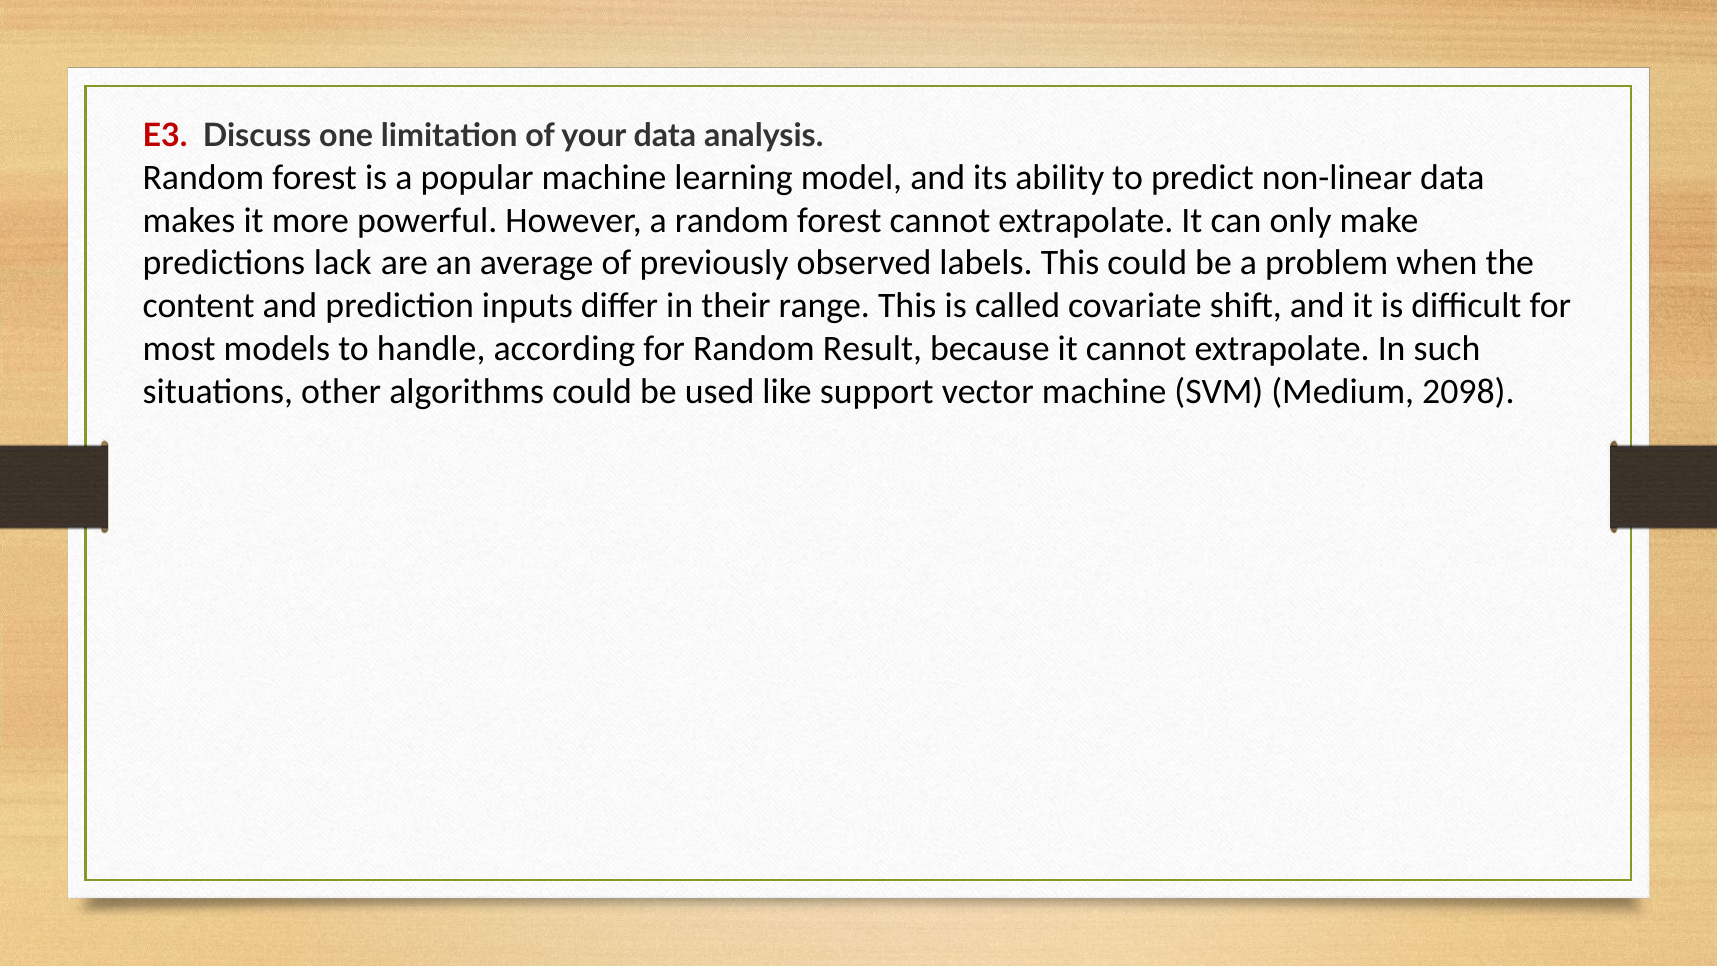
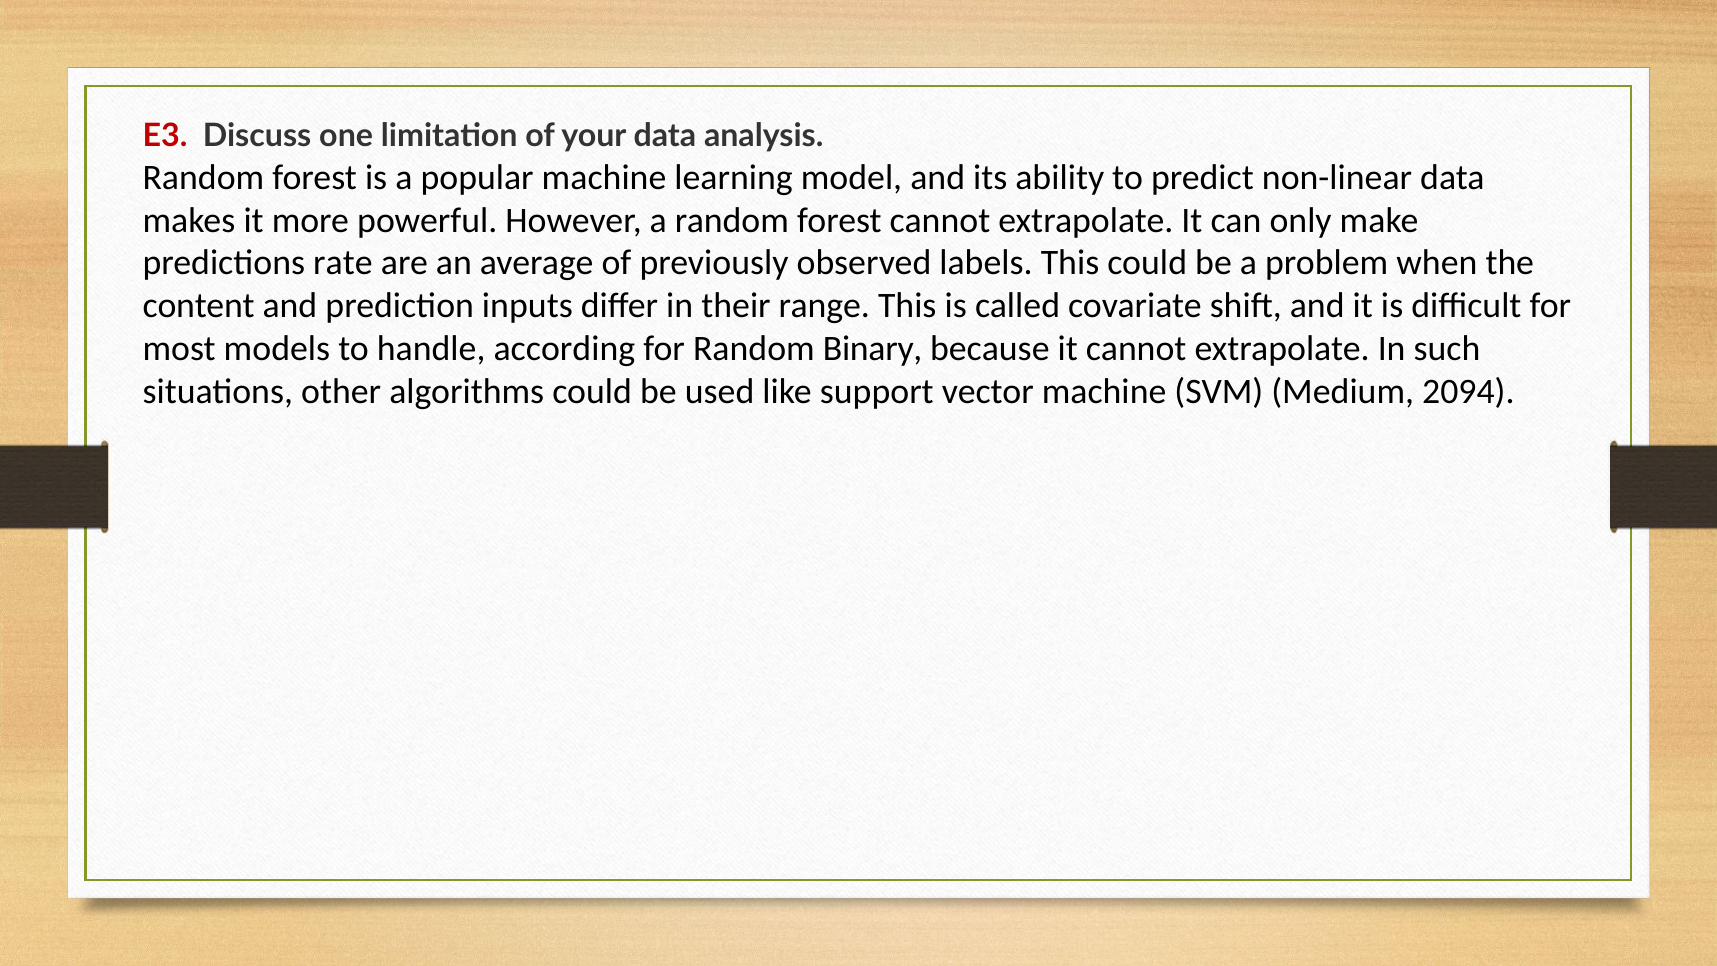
lack: lack -> rate (343, 263)
Result: Result -> Binary (873, 349)
2098: 2098 -> 2094 (1468, 392)
